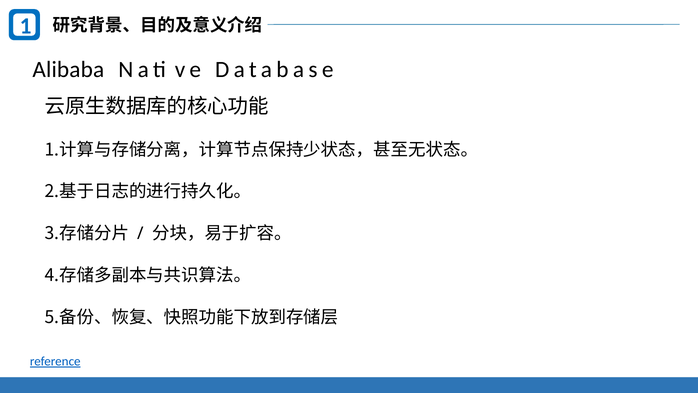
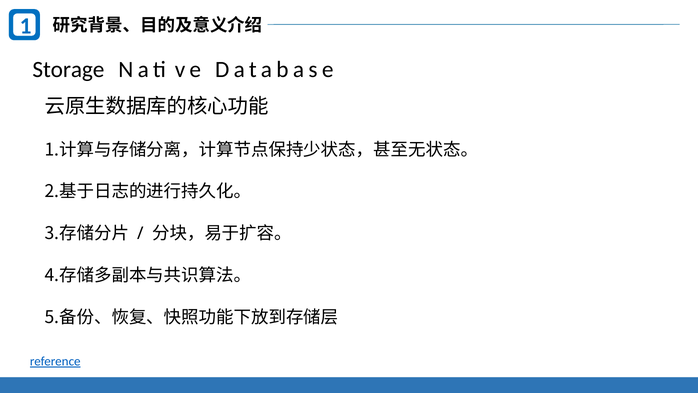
Alibaba: Alibaba -> Storage (68, 70)
